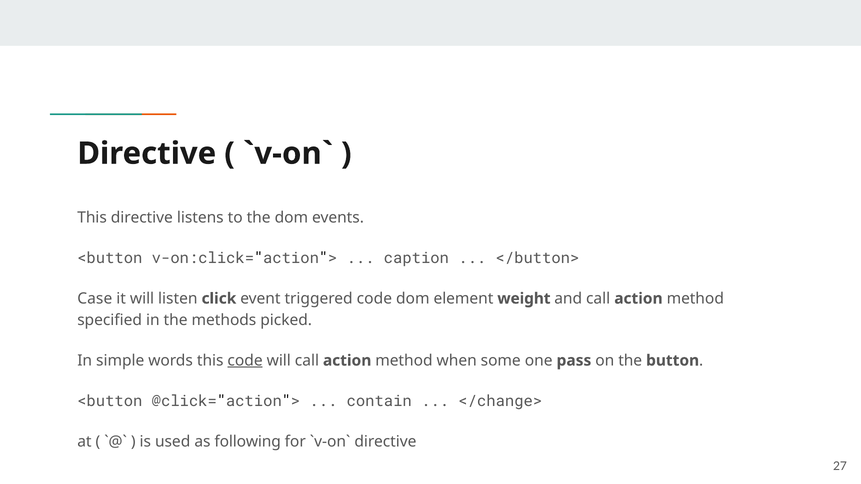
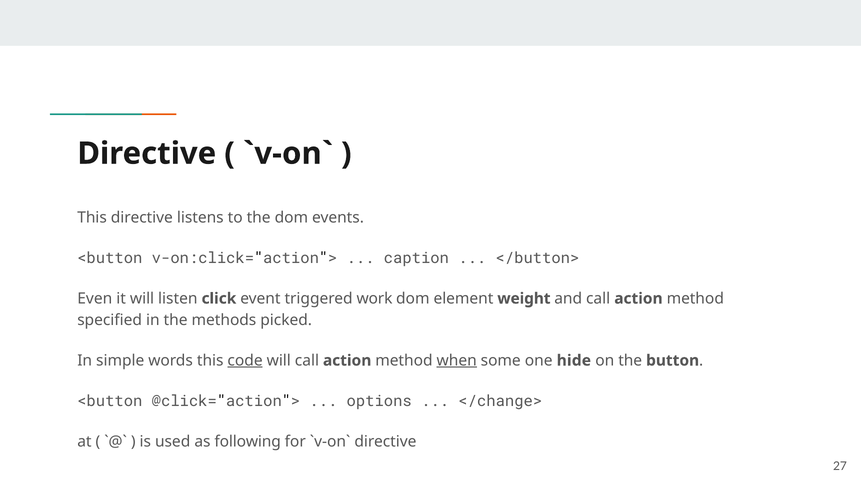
Case: Case -> Even (95, 299)
triggered code: code -> work (374, 299)
when underline: none -> present (457, 361)
pass: pass -> hide (574, 361)
contain: contain -> options (379, 401)
